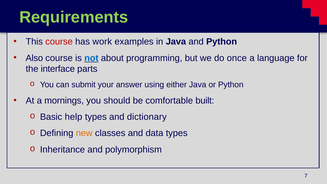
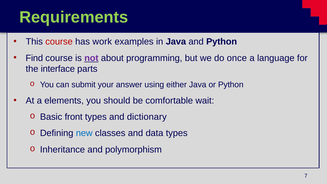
Also: Also -> Find (34, 58)
not colour: blue -> purple (91, 58)
mornings: mornings -> elements (64, 100)
built: built -> wait (205, 100)
help: help -> front (74, 117)
new colour: orange -> blue (84, 133)
